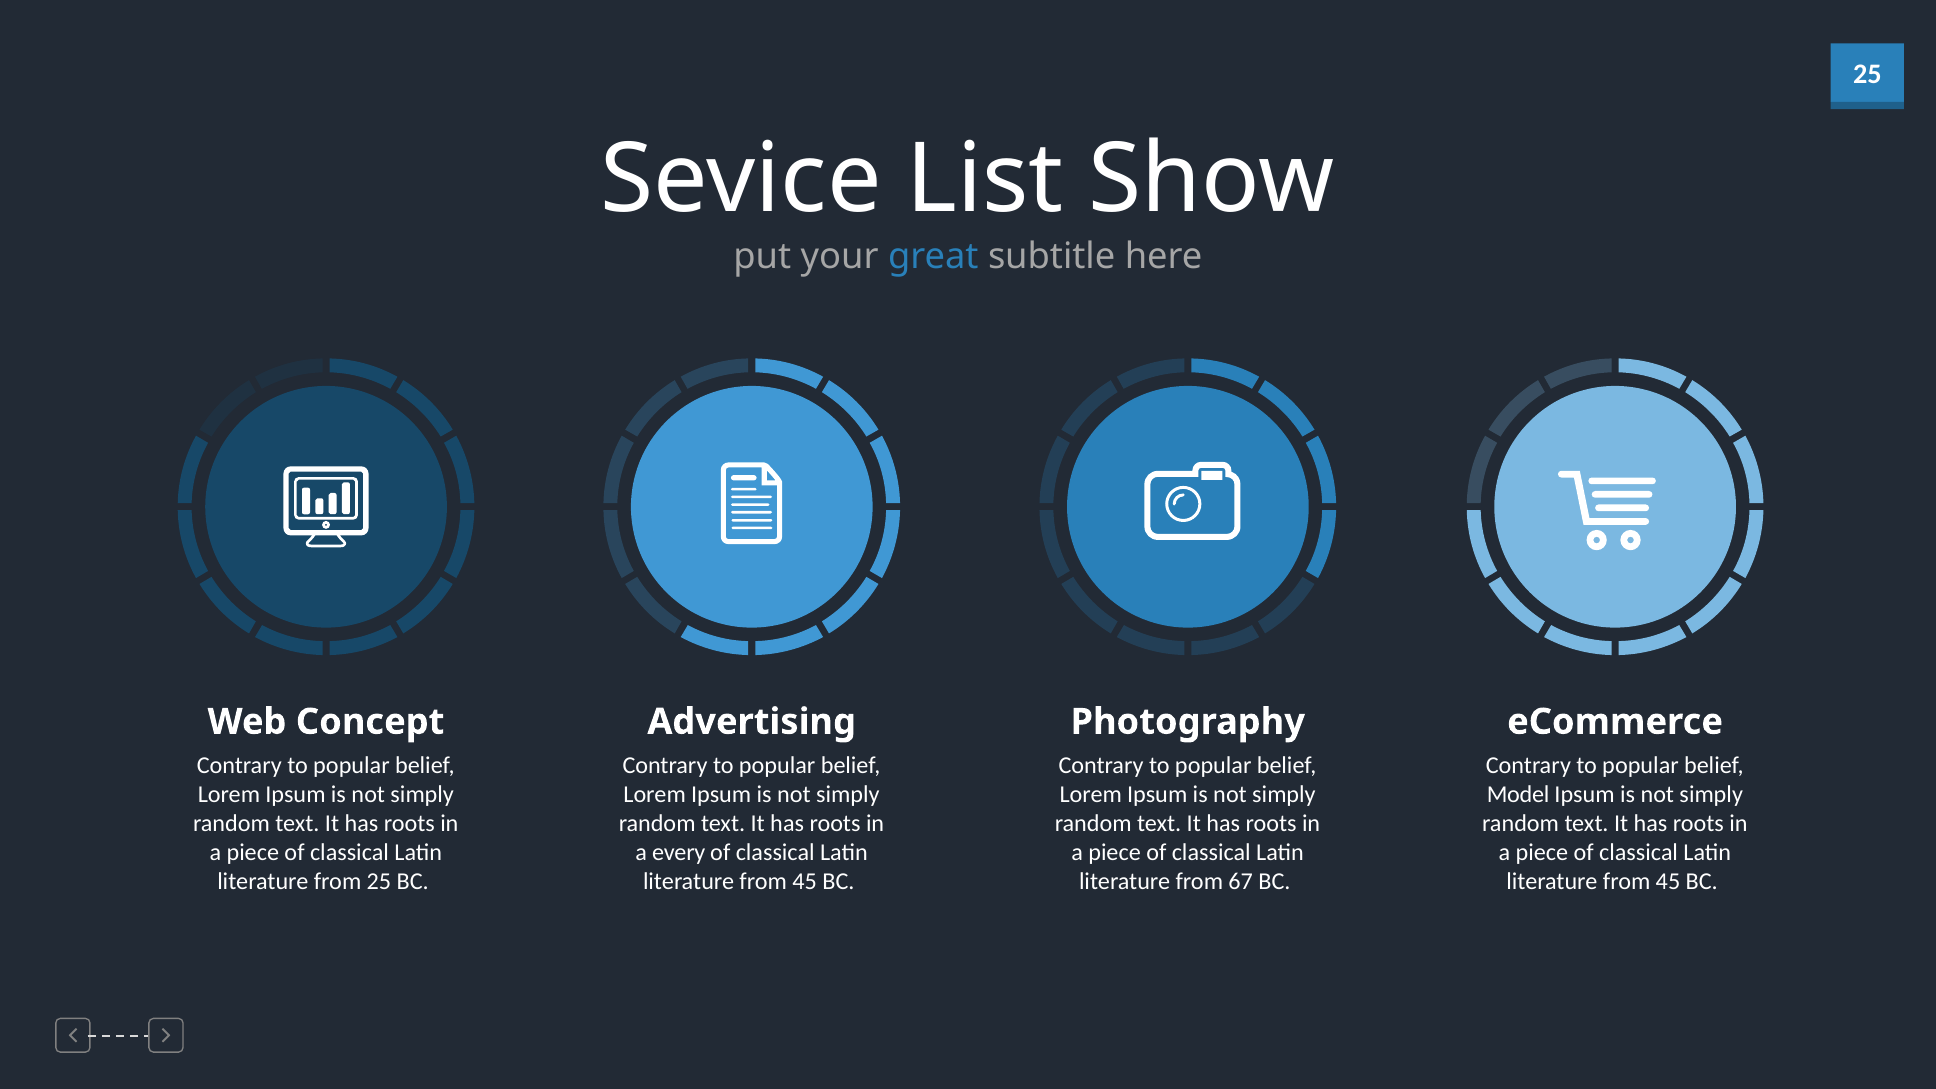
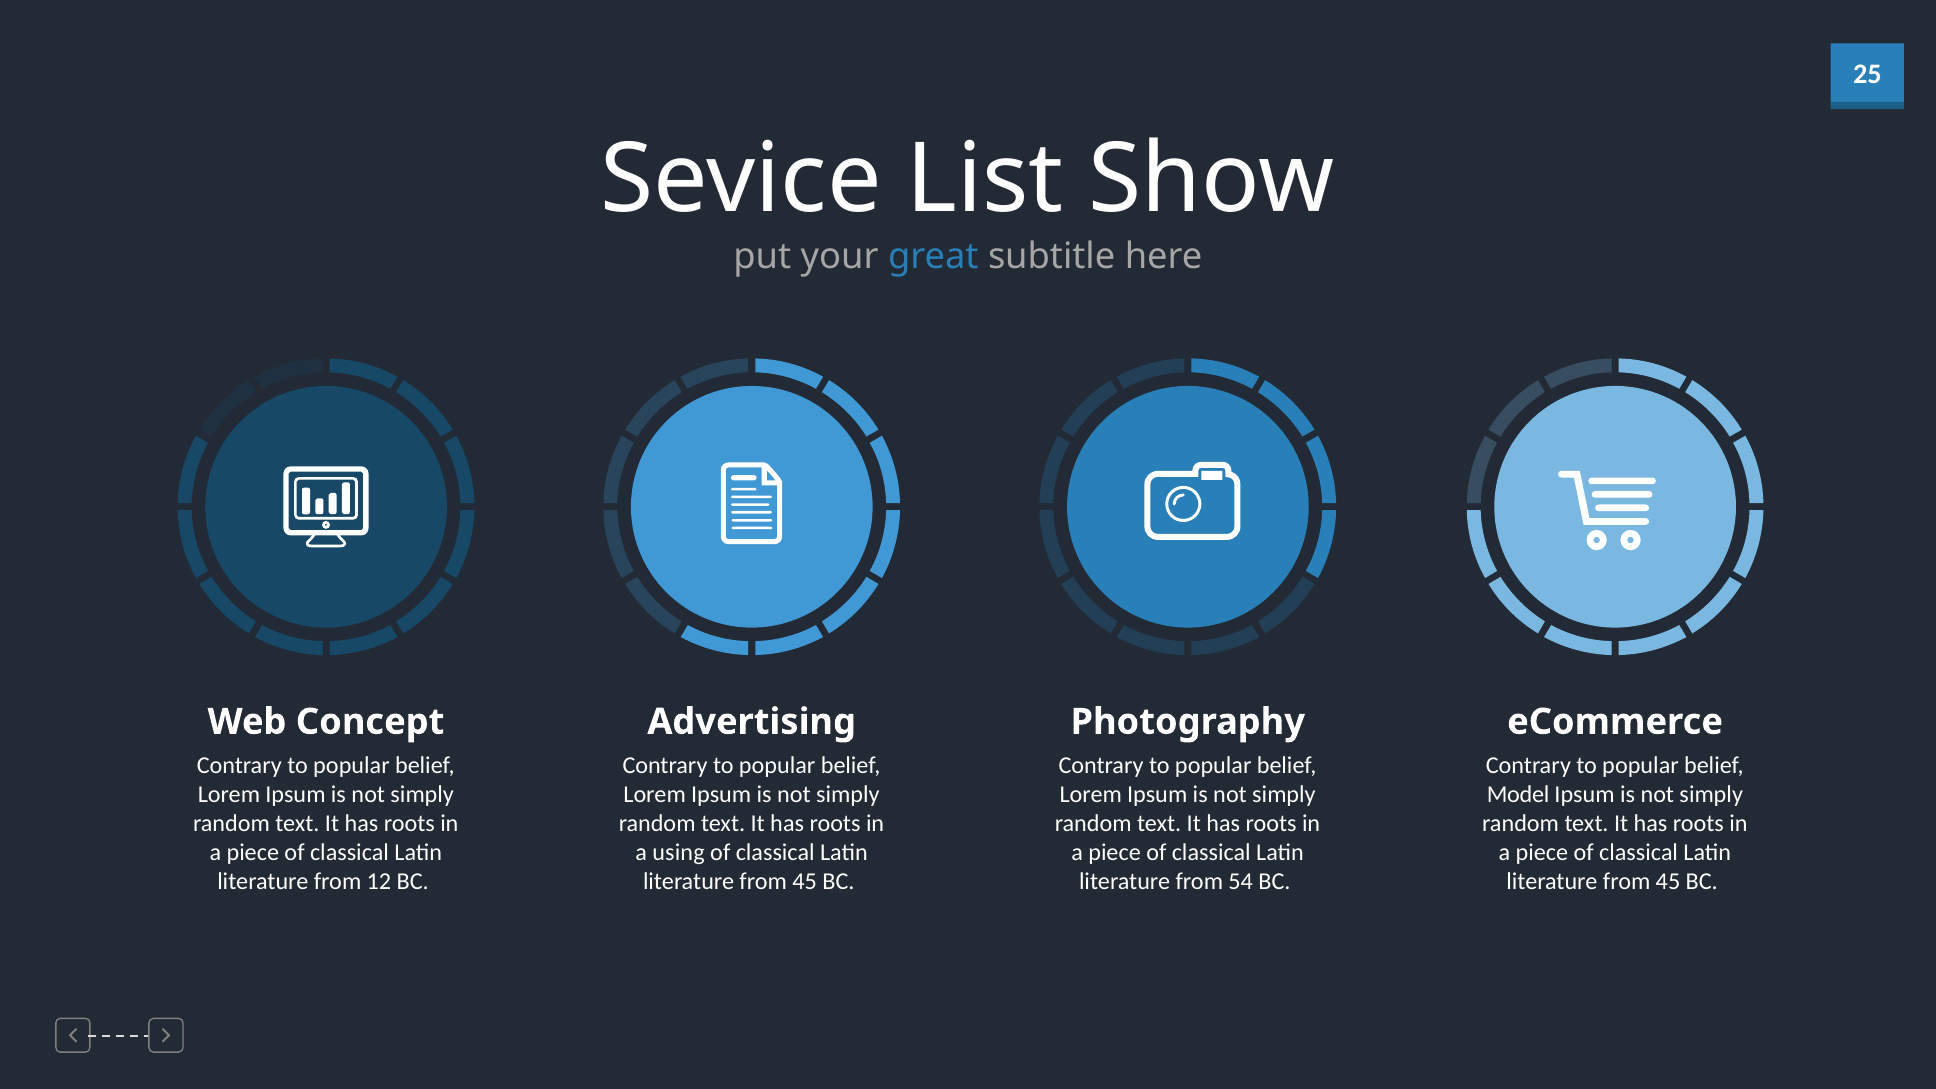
every: every -> using (678, 852)
from 25: 25 -> 12 (379, 881)
67: 67 -> 54 (1241, 881)
